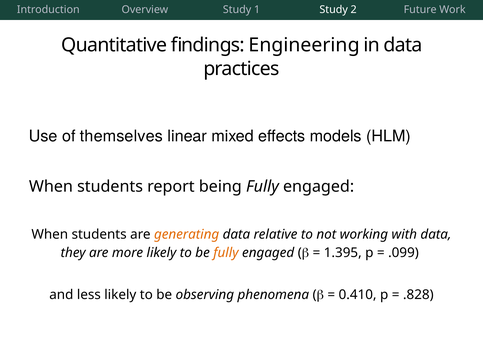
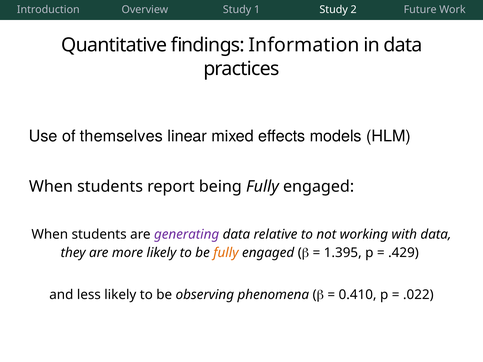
Engineering: Engineering -> Information (304, 45)
generating colour: orange -> purple (187, 235)
.099: .099 -> .429 (403, 253)
.828: .828 -> .022 (418, 295)
